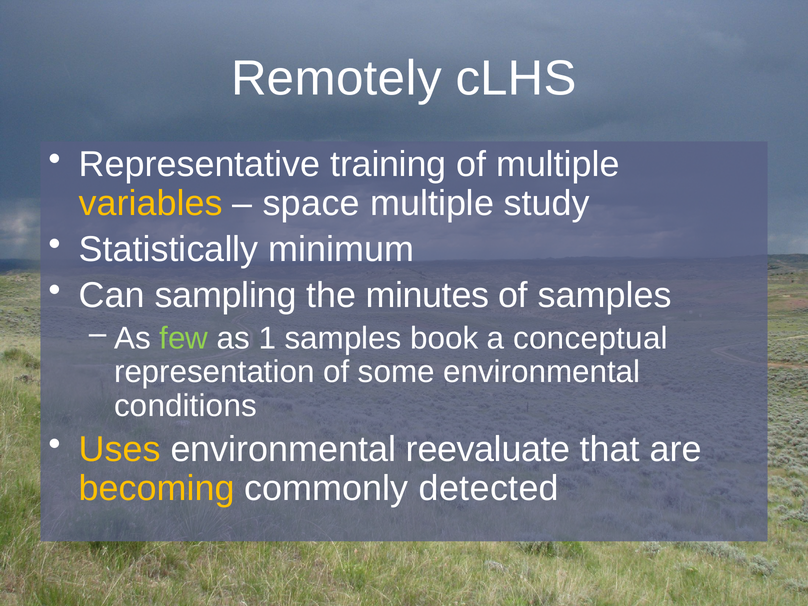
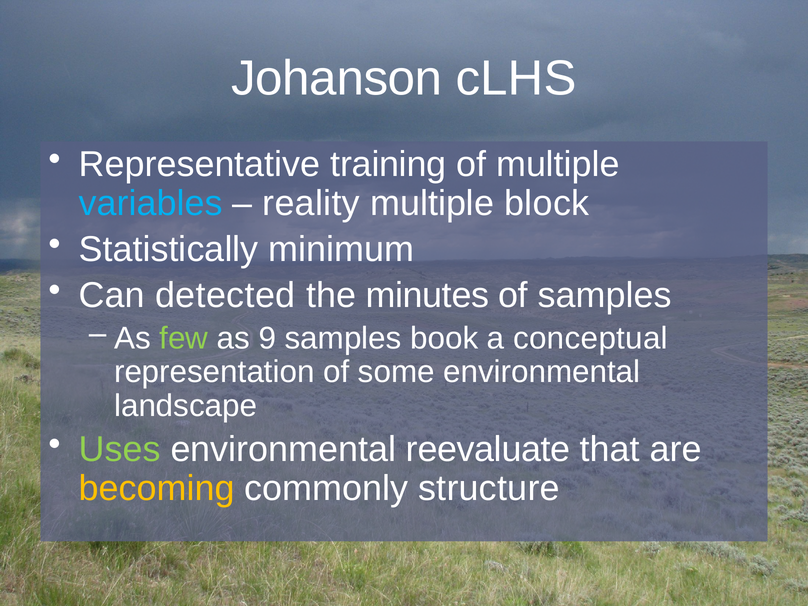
Remotely: Remotely -> Johanson (337, 78)
variables colour: yellow -> light blue (151, 203)
space: space -> reality (311, 203)
study: study -> block (547, 203)
sampling: sampling -> detected (225, 295)
1: 1 -> 9 (267, 338)
conditions: conditions -> landscape (186, 406)
Uses colour: yellow -> light green (120, 450)
detected: detected -> structure (489, 488)
